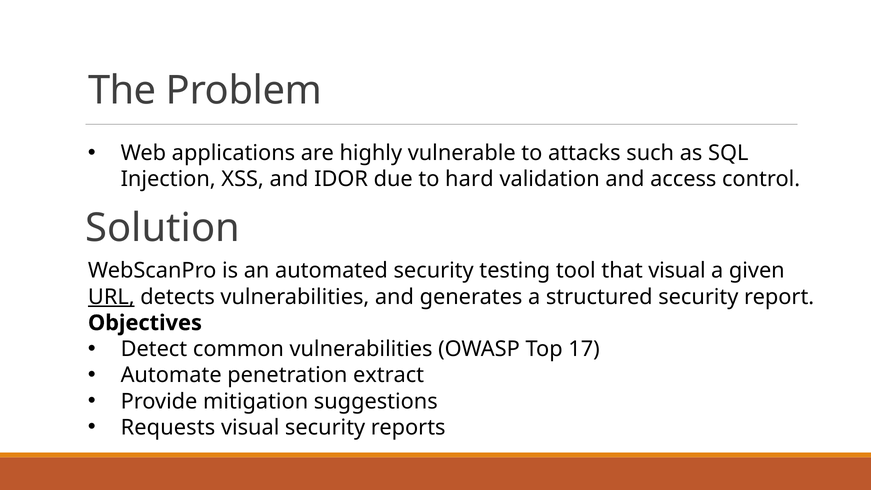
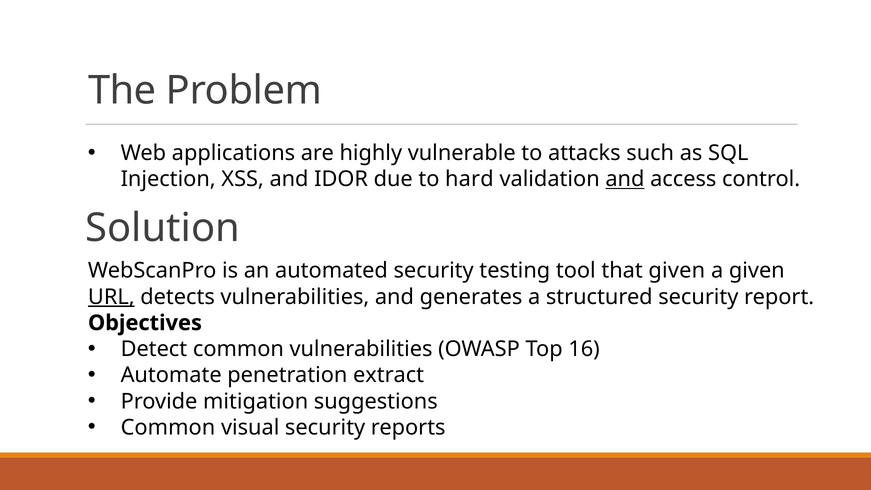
and underline: none -> present (625, 179)
that visual: visual -> given (677, 271)
17: 17 -> 16 (584, 349)
Requests: Requests -> Common (168, 427)
